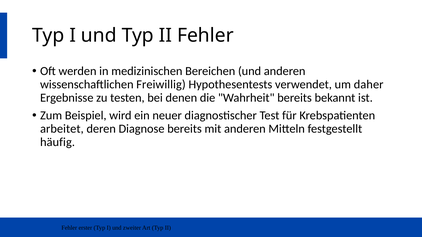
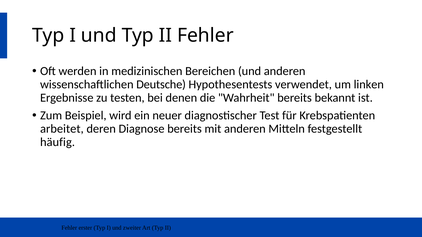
Freiwillig: Freiwillig -> Deutsche (161, 85)
daher: daher -> linken (369, 85)
